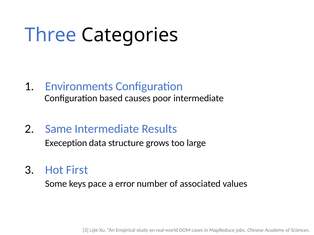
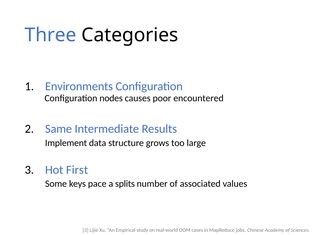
based: based -> nodes (111, 98)
poor intermediate: intermediate -> encountered (199, 98)
Exeception: Exeception -> Implement (66, 143)
error: error -> splits (125, 184)
